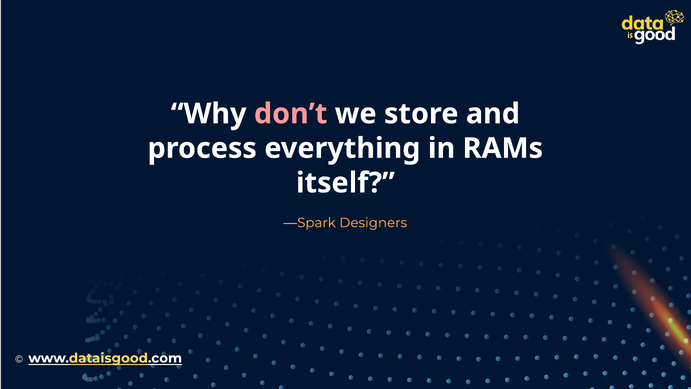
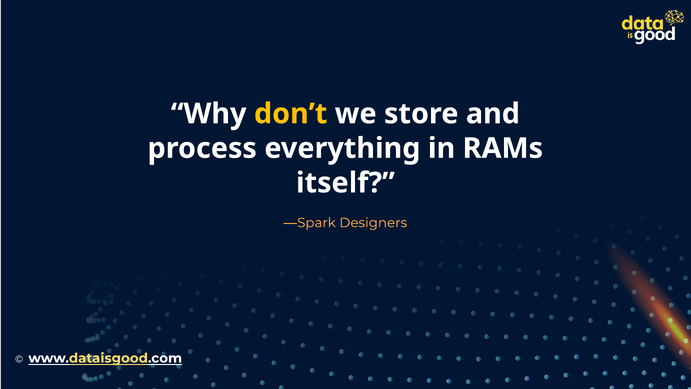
don’t colour: pink -> yellow (291, 114)
